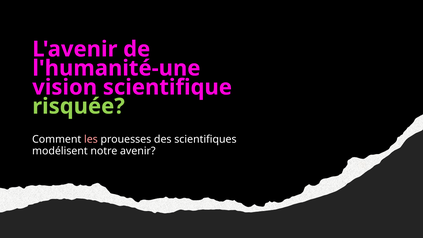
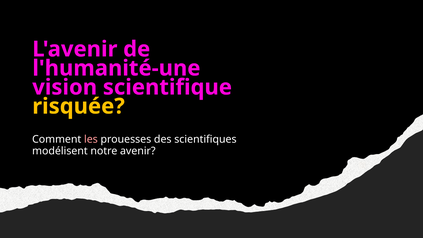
risquée colour: light green -> yellow (79, 106)
